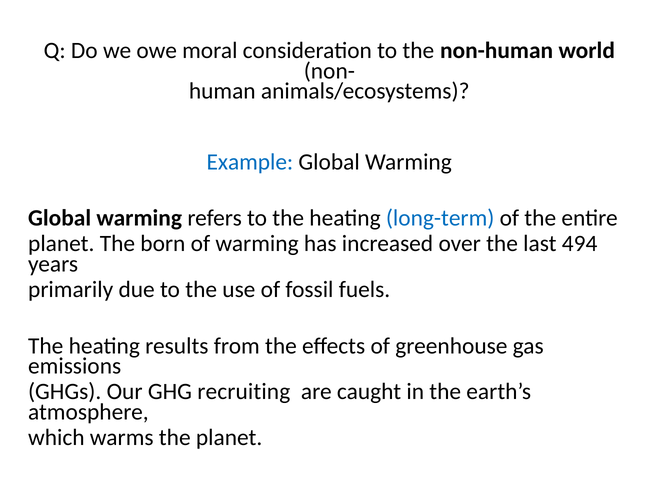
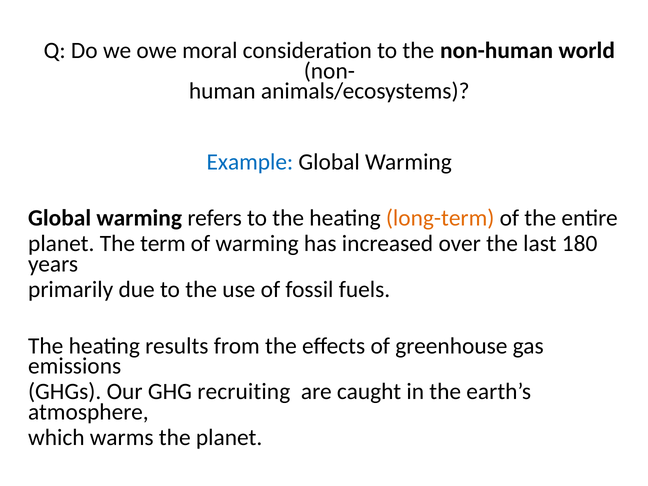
long-term colour: blue -> orange (440, 218)
born: born -> term (163, 244)
494: 494 -> 180 (580, 244)
